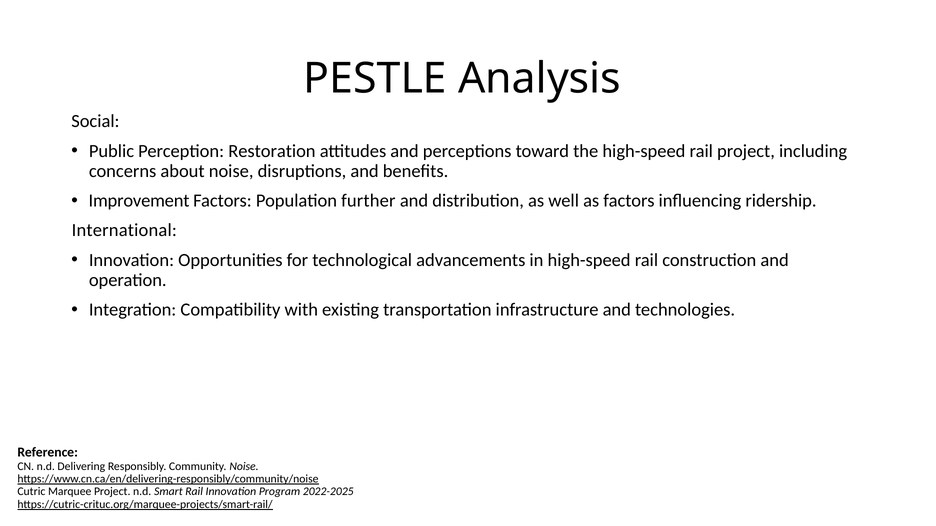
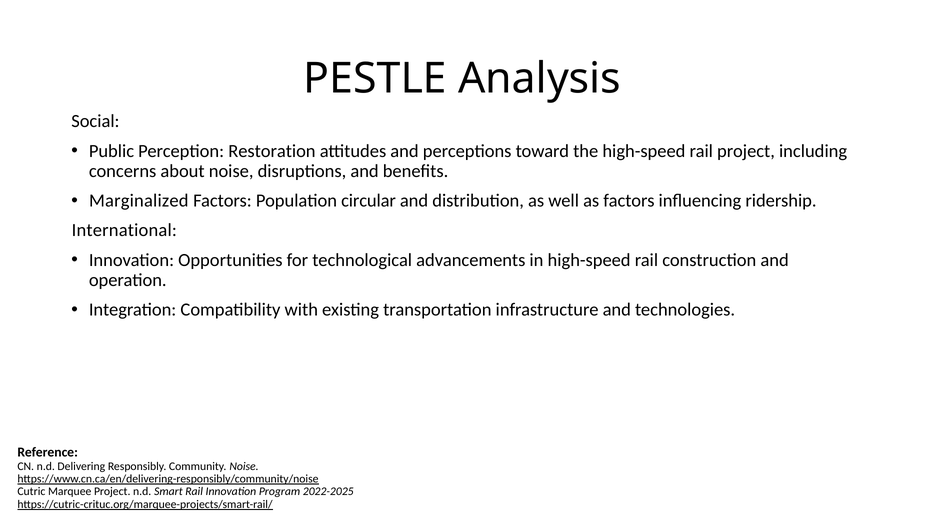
Improvement: Improvement -> Marginalized (139, 201)
further: further -> circular (368, 201)
